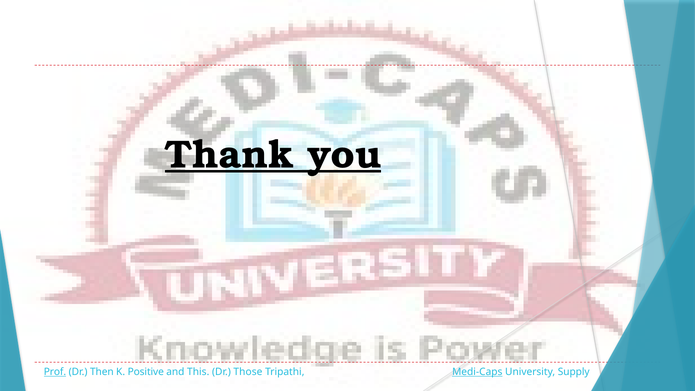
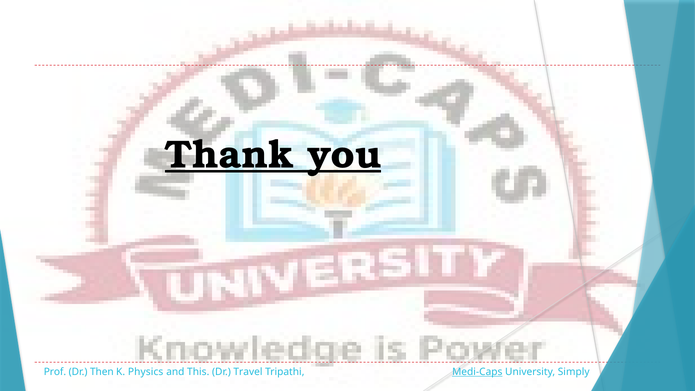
Prof underline: present -> none (55, 372)
Positive: Positive -> Physics (146, 372)
Those: Those -> Travel (248, 372)
Supply: Supply -> Simply (574, 372)
